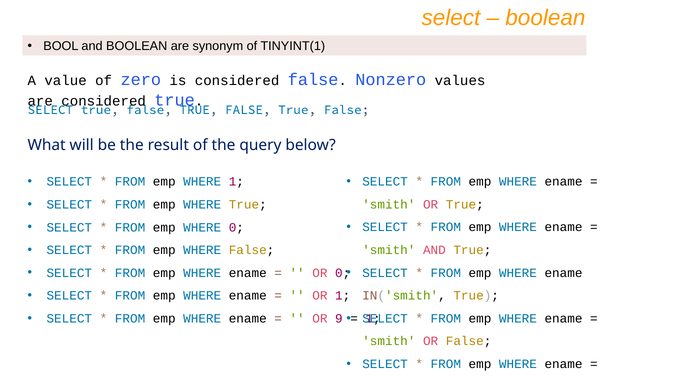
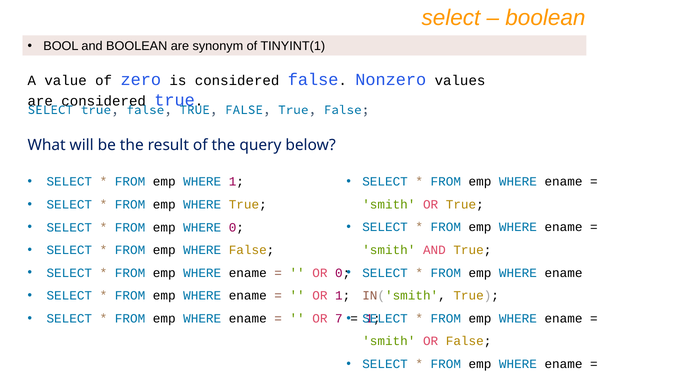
9: 9 -> 7 (339, 318)
